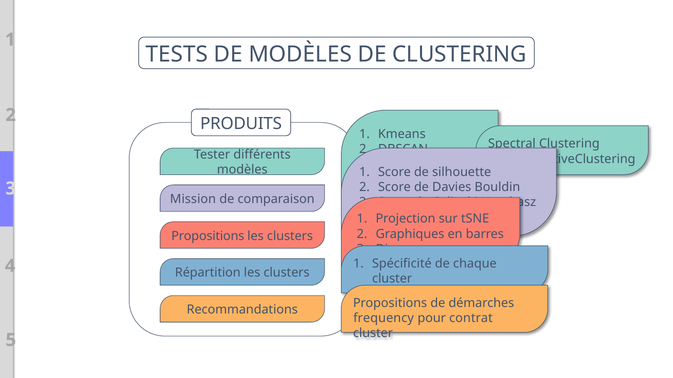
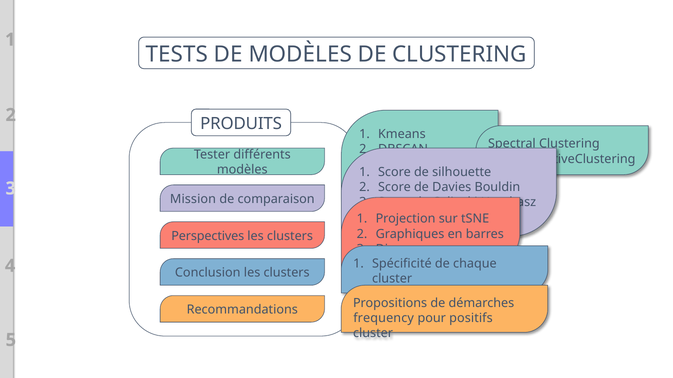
Propositions: Propositions -> Perspectives (208, 236)
Répartition: Répartition -> Conclusion (208, 273)
contrat: contrat -> positifs (471, 319)
